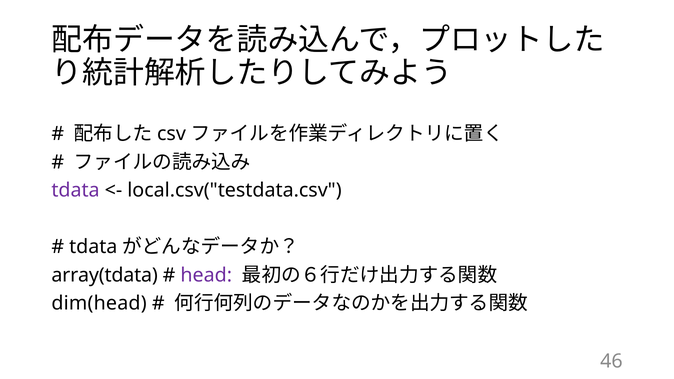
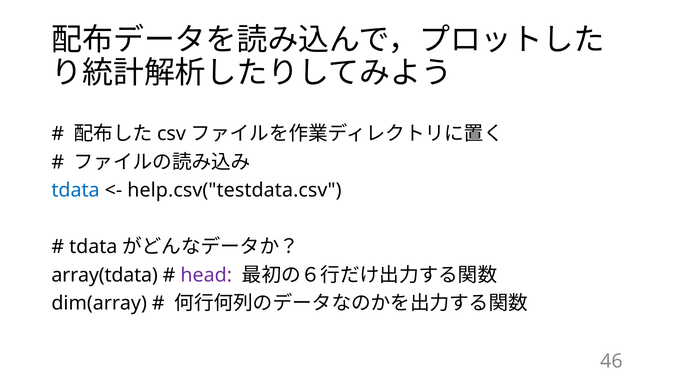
tdata colour: purple -> blue (76, 190)
local.csv("testdata.csv: local.csv("testdata.csv -> help.csv("testdata.csv (234, 190)
dim(head: dim(head -> dim(array (99, 303)
